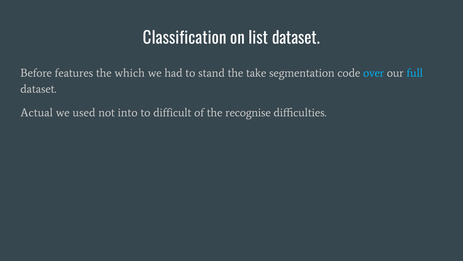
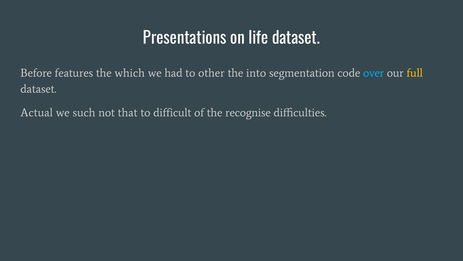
Classification: Classification -> Presentations (185, 38)
list: list -> life (258, 38)
stand: stand -> other (211, 73)
take: take -> into (256, 73)
full colour: light blue -> yellow (415, 73)
used: used -> such (84, 112)
into: into -> that (128, 112)
